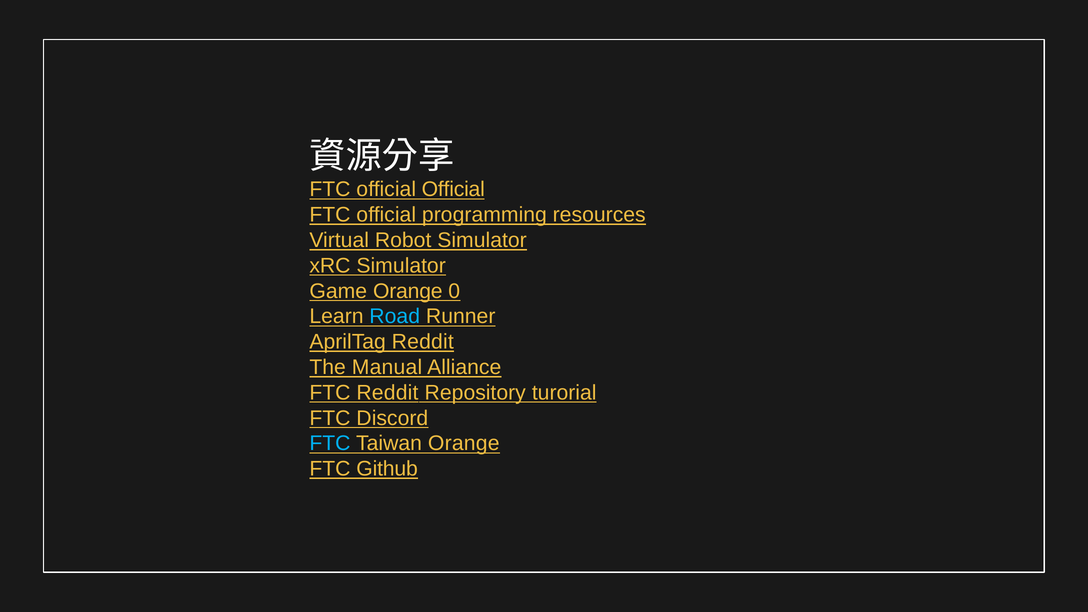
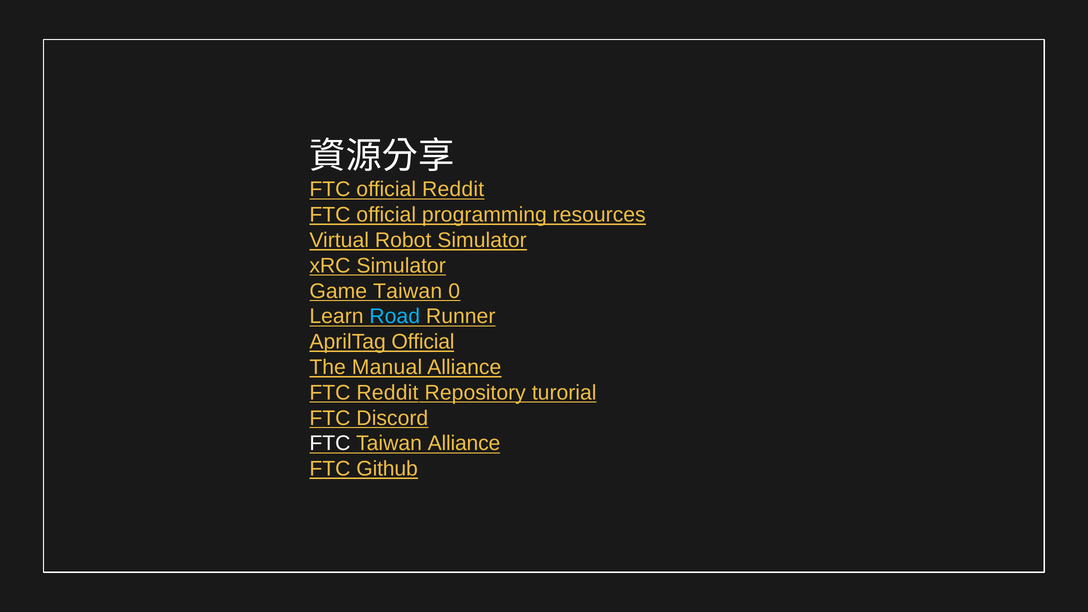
official Official: Official -> Reddit (453, 189)
Game Orange: Orange -> Taiwan (408, 291)
AprilTag Reddit: Reddit -> Official (423, 342)
FTC colour: light blue -> white (330, 444)
Taiwan Orange: Orange -> Alliance (464, 444)
